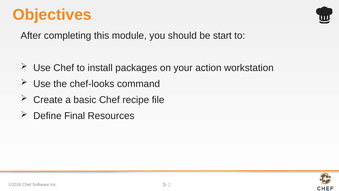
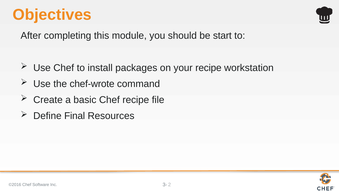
your action: action -> recipe (208, 68)
chef-looks: chef-looks -> chef-wrote (92, 84)
